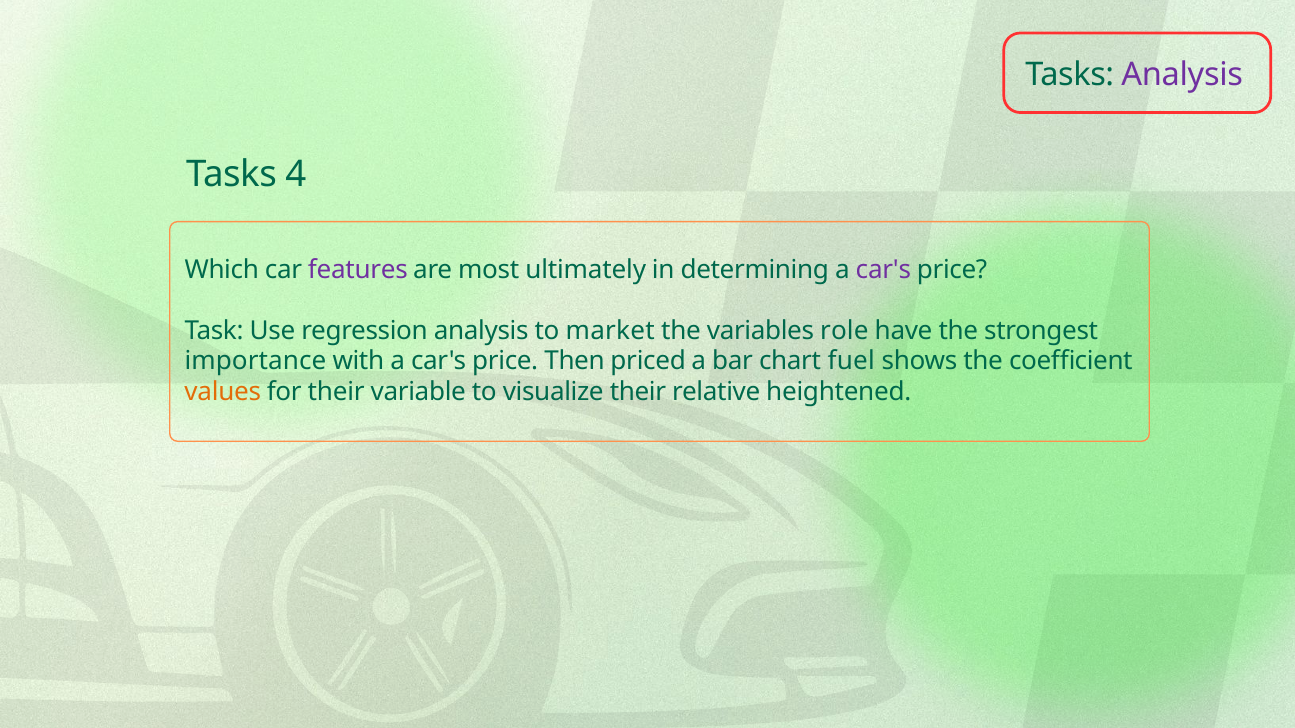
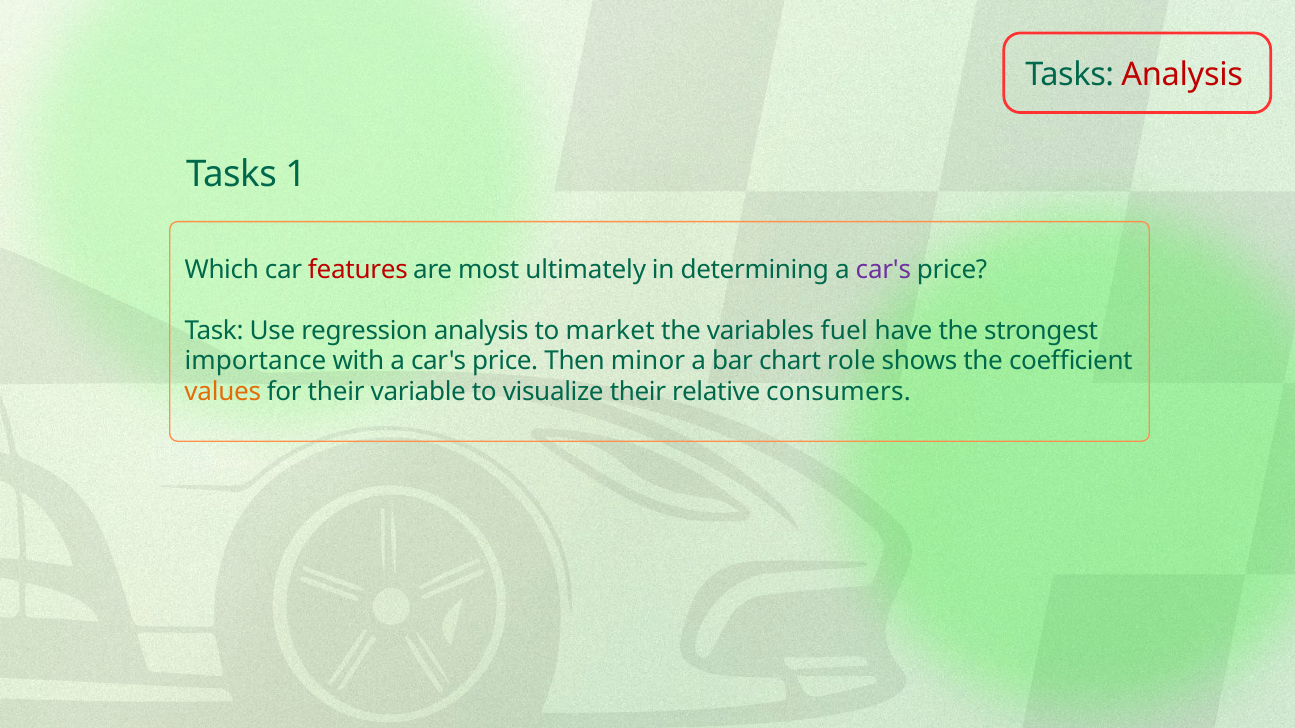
Analysis colour: purple -> red (1182, 75)
4: 4 -> 1 (296, 174)
features colour: purple -> red (358, 270)
role: role -> fuel (844, 331)
priced: priced -> minor (648, 361)
fuel: fuel -> role (851, 361)
heightened: heightened -> consumers (838, 392)
